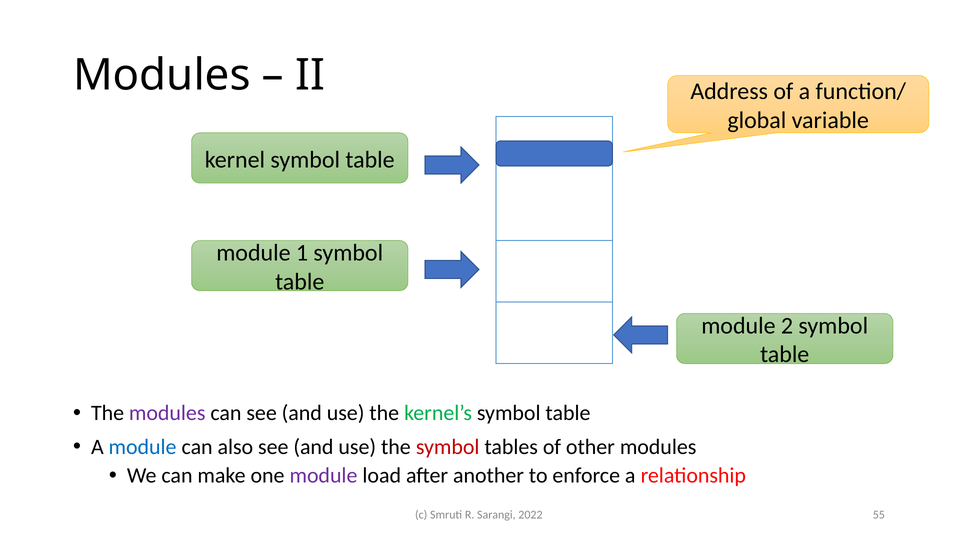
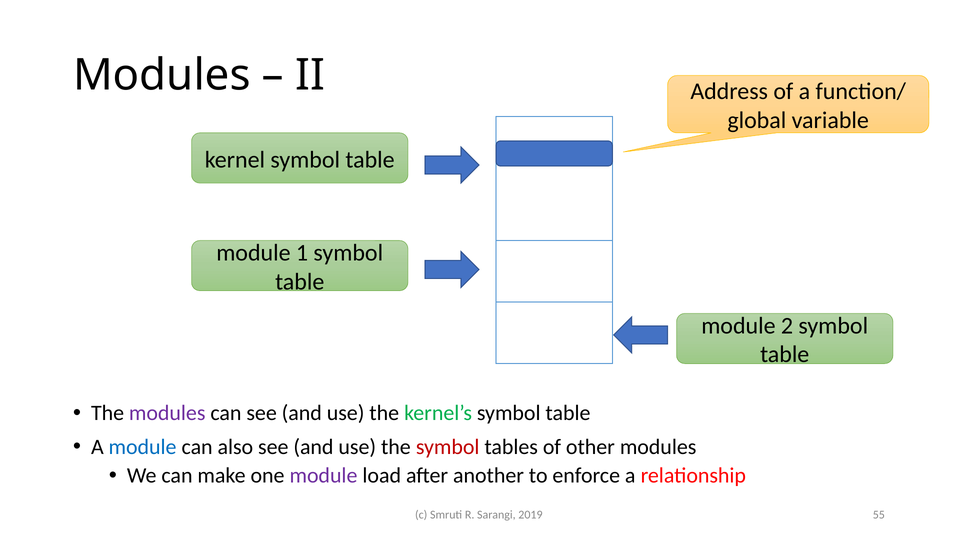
2022: 2022 -> 2019 (530, 514)
